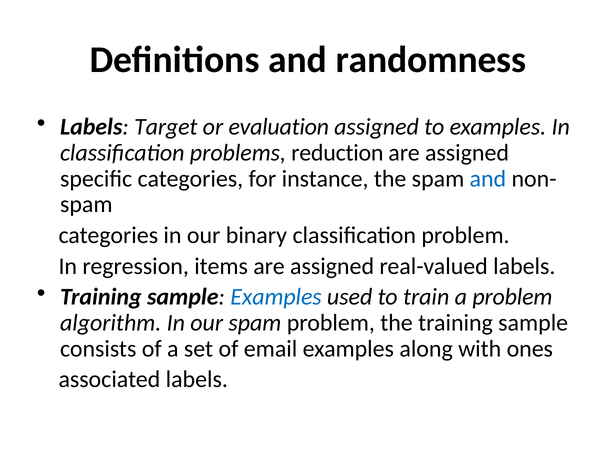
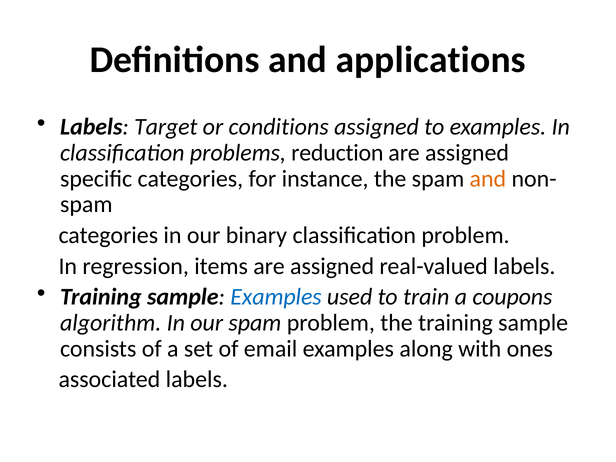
randomness: randomness -> applications (431, 60)
evaluation: evaluation -> conditions (279, 127)
and colour: blue -> orange (488, 179)
a problem: problem -> coupons (512, 297)
